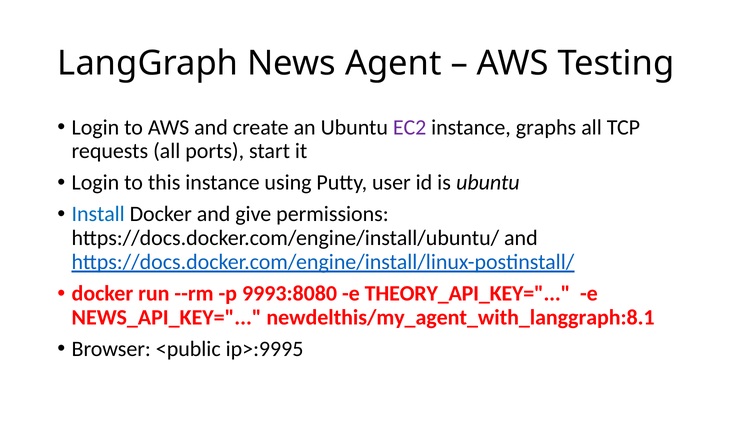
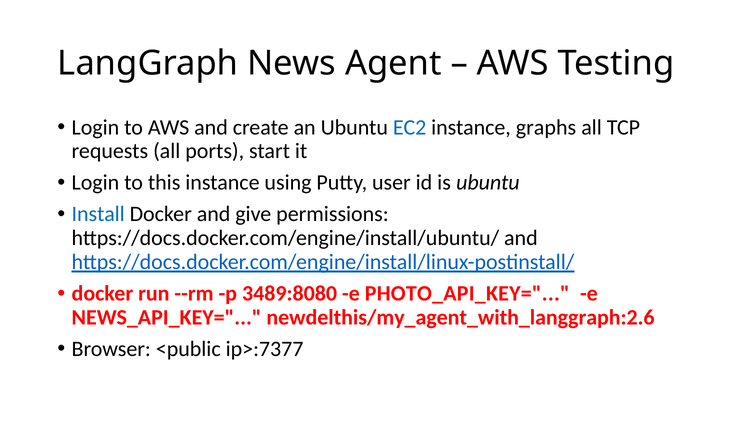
EC2 colour: purple -> blue (410, 127)
9993:8080: 9993:8080 -> 3489:8080 (290, 294)
THEORY_API_KEY=: THEORY_API_KEY= -> PHOTO_API_KEY= (467, 294)
newdelthis/my_agent_with_langgraph:8.1: newdelthis/my_agent_with_langgraph:8.1 -> newdelthis/my_agent_with_langgraph:2.6 (461, 317)
ip>:9995: ip>:9995 -> ip>:7377 (265, 349)
